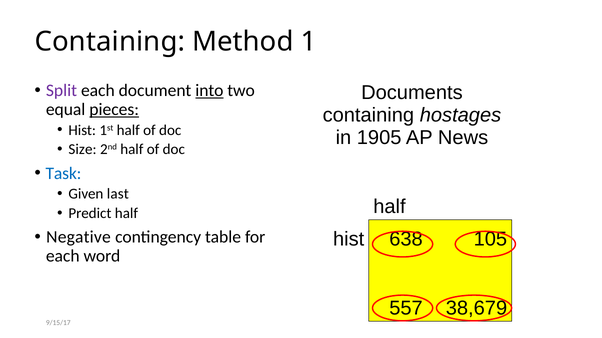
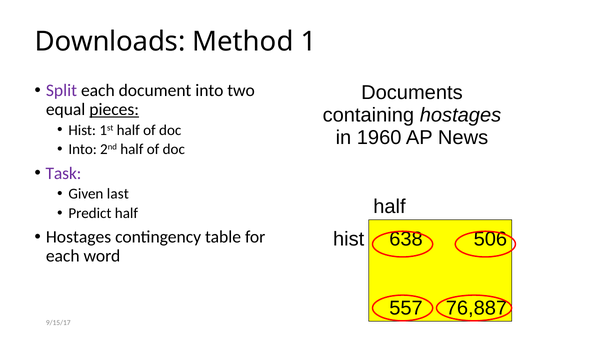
Containing: Containing -> Downloads (110, 42)
into underline: present -> none (209, 91)
1905: 1905 -> 1960 (379, 138)
Size: Size -> Into (83, 150)
Task colour: blue -> purple (63, 174)
Negative: Negative -> Hostages (79, 238)
105: 105 -> 506 (490, 240)
38,679: 38,679 -> 76,887 (476, 309)
